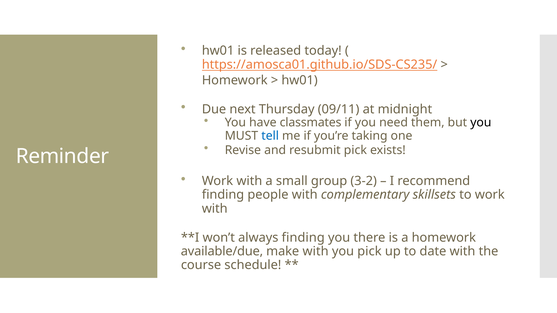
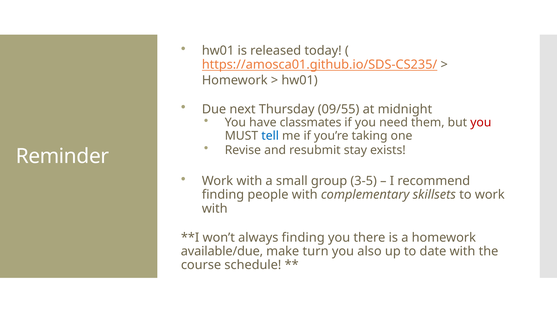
09/11: 09/11 -> 09/55 (339, 109)
you colour: black -> red (481, 123)
resubmit pick: pick -> stay (355, 150)
3-2: 3-2 -> 3-5 (364, 181)
make with: with -> turn (316, 252)
you pick: pick -> also (369, 252)
